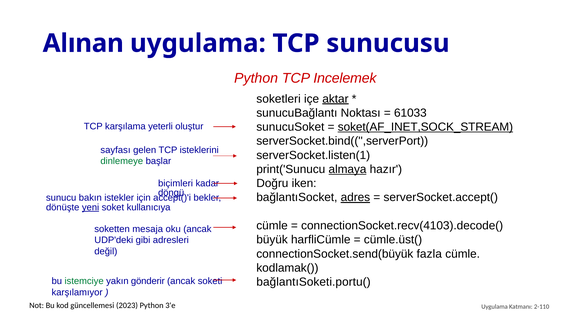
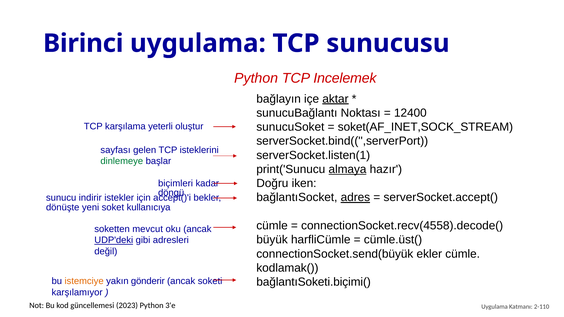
Alınan: Alınan -> Birinci (83, 43)
soketleri: soketleri -> bağlayın (279, 99)
61033: 61033 -> 12400 (410, 113)
soket(AF_INET,SOCK_STREAM underline: present -> none (425, 127)
bakın: bakın -> indirir (90, 198)
yeni underline: present -> none (91, 207)
connectionSocket.recv(4103).decode(: connectionSocket.recv(4103).decode( -> connectionSocket.recv(4558).decode( (402, 226)
mesaja: mesaja -> mevcut (148, 229)
UDP'deki underline: none -> present (114, 240)
fazla: fazla -> ekler (429, 254)
bağlantıSoketi.portu(: bağlantıSoketi.portu( -> bağlantıSoketi.biçimi( (314, 282)
istemciye colour: green -> orange (84, 281)
